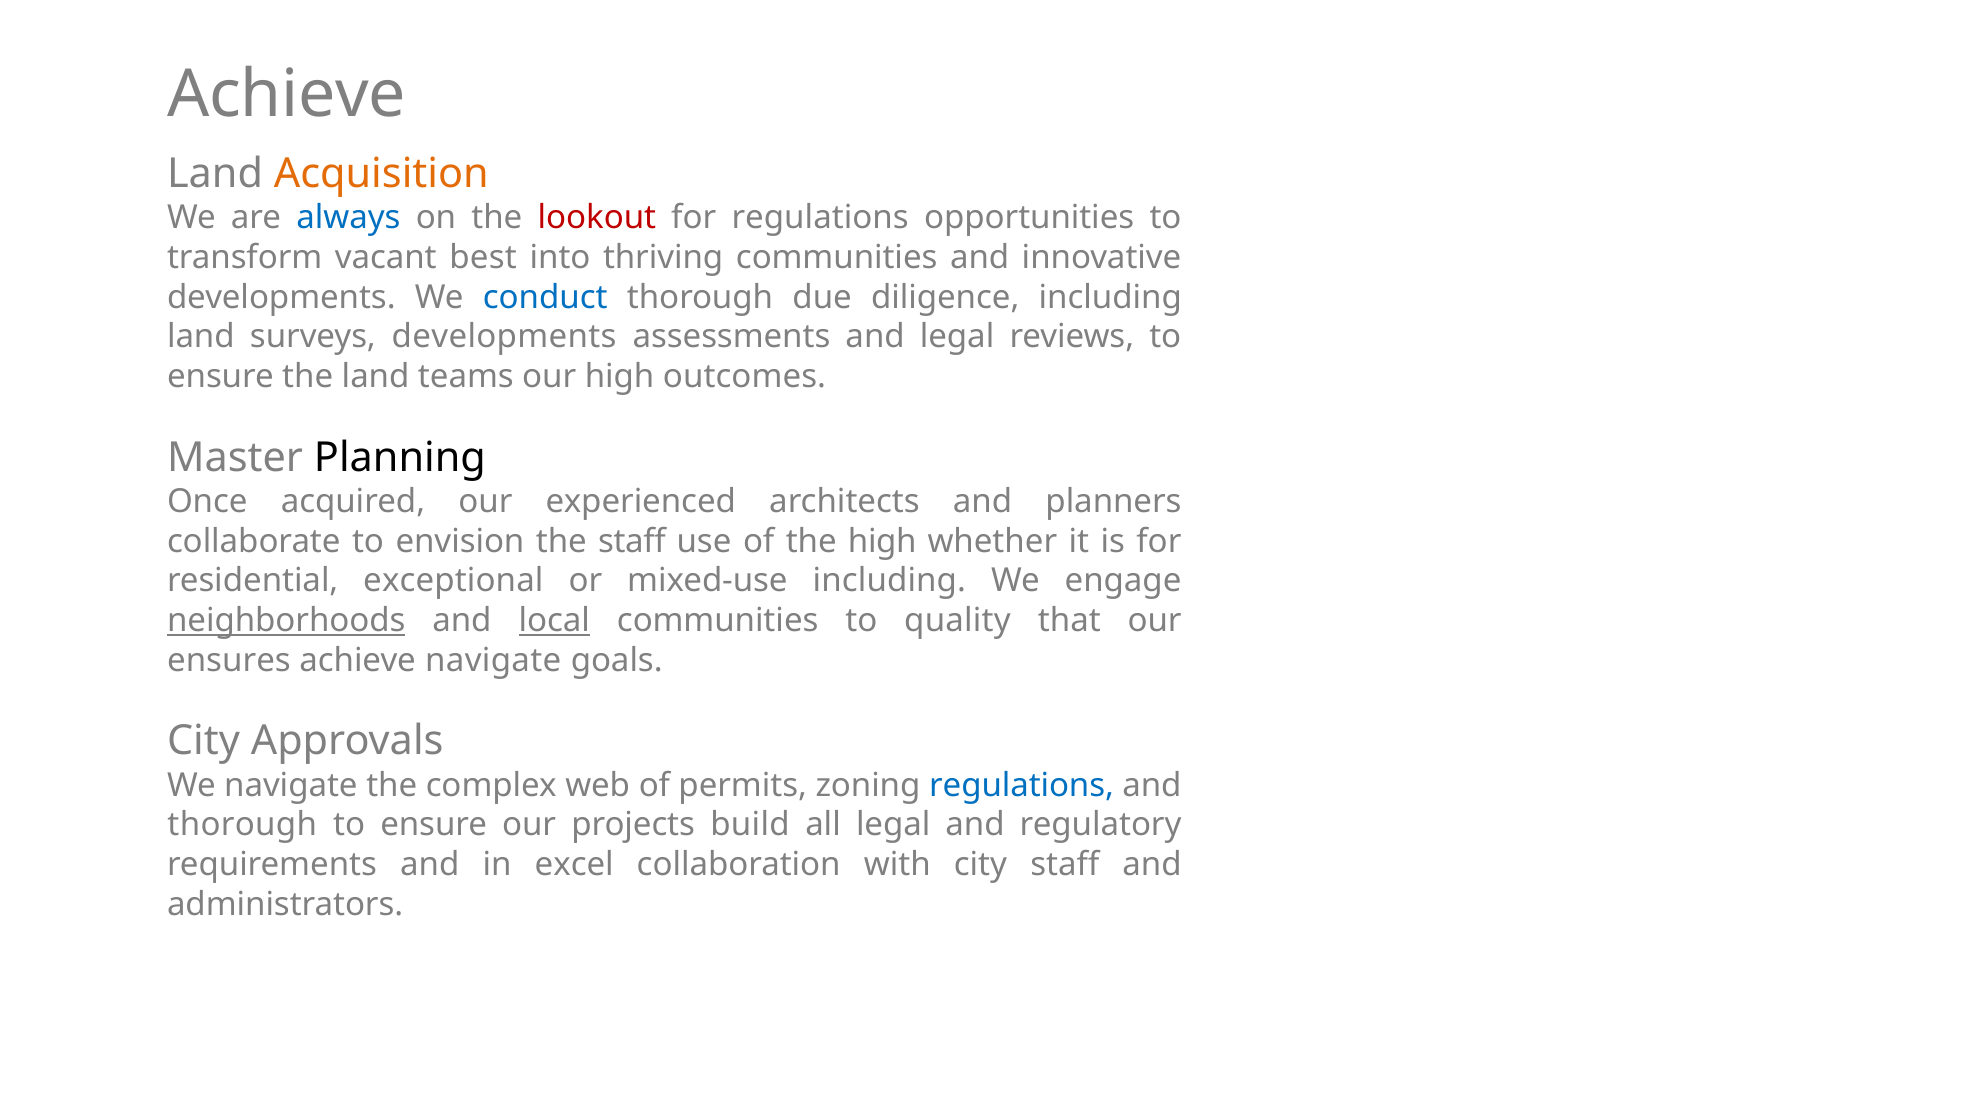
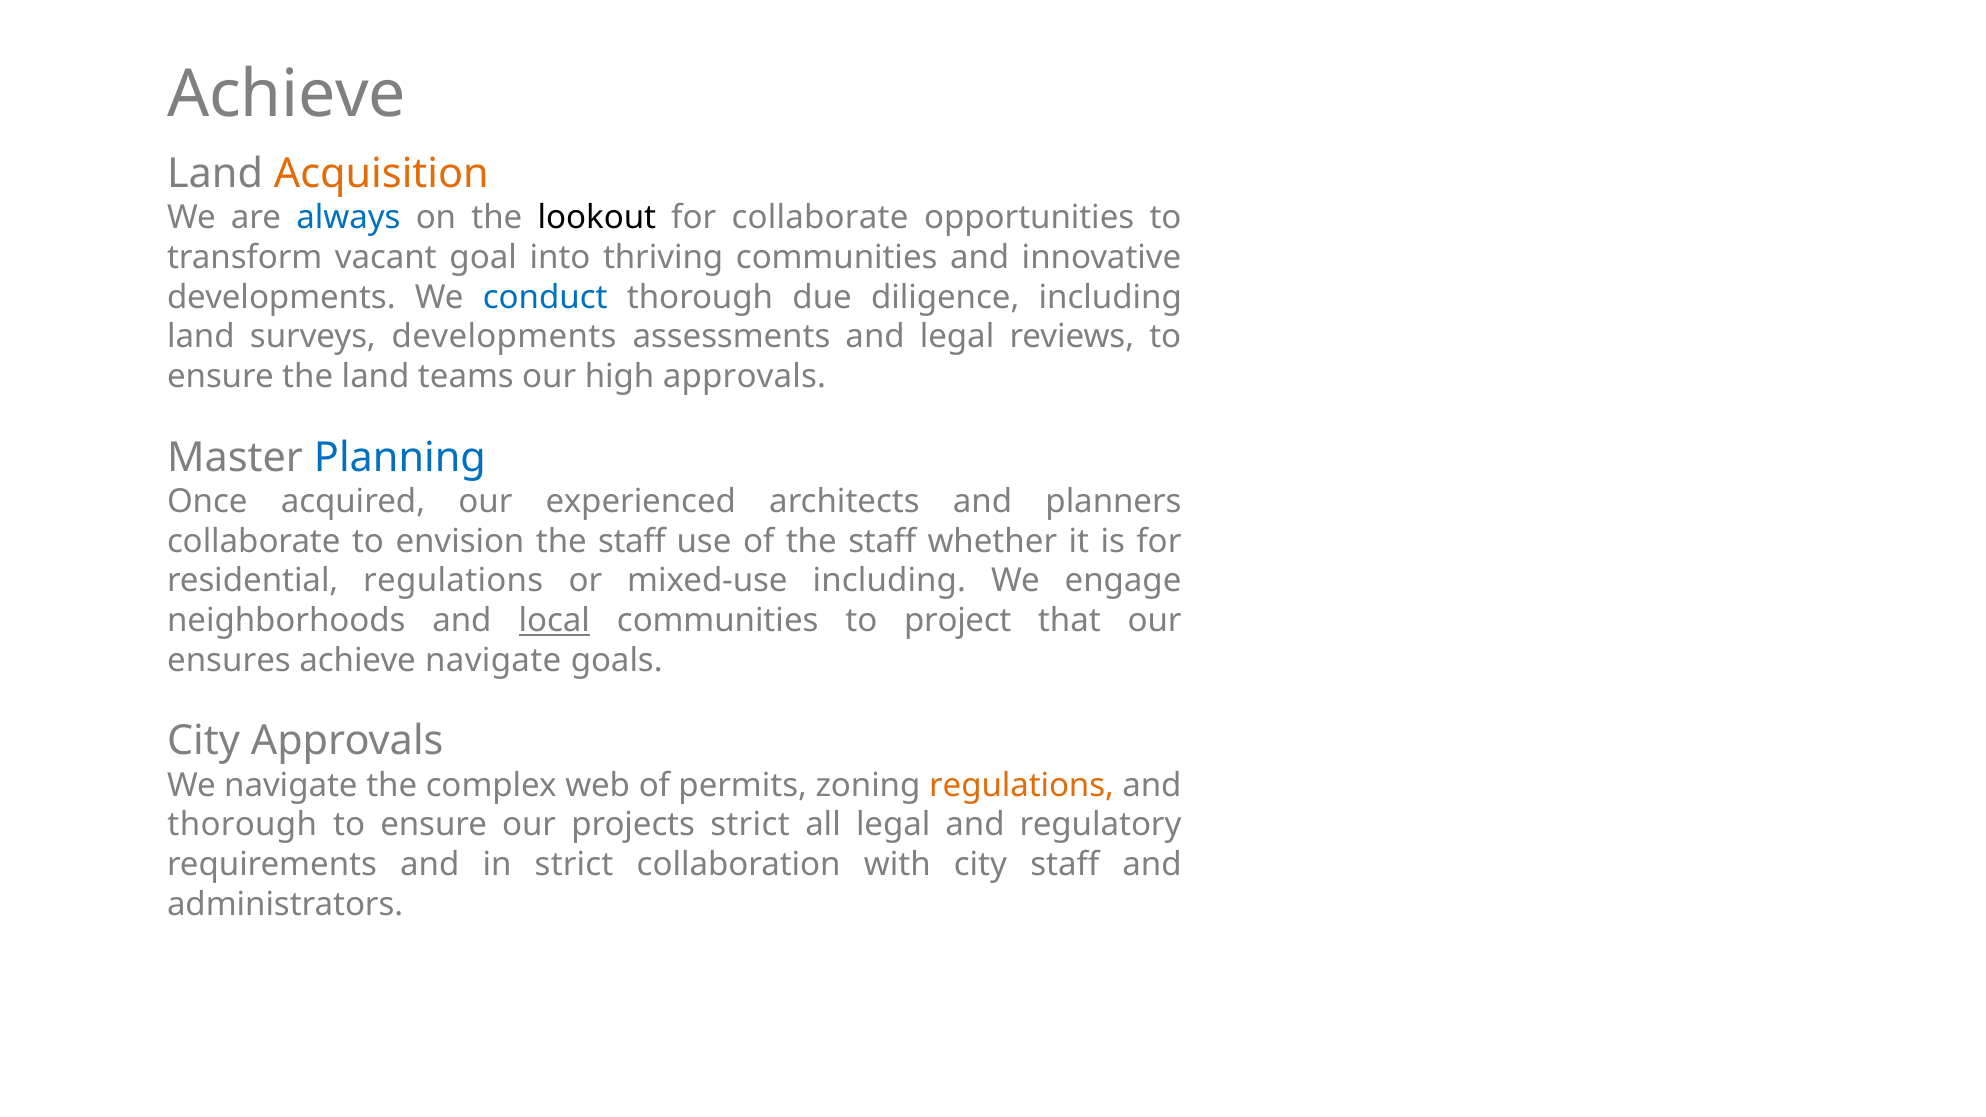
lookout colour: red -> black (597, 218)
for regulations: regulations -> collaborate (820, 218)
best: best -> goal (483, 257)
high outcomes: outcomes -> approvals (744, 377)
Planning colour: black -> blue (400, 457)
of the high: high -> staff (882, 541)
residential exceptional: exceptional -> regulations (453, 581)
neighborhoods underline: present -> none (286, 621)
quality: quality -> project (958, 621)
regulations colour: blue -> orange (1022, 785)
projects build: build -> strict (750, 825)
in excel: excel -> strict (574, 865)
